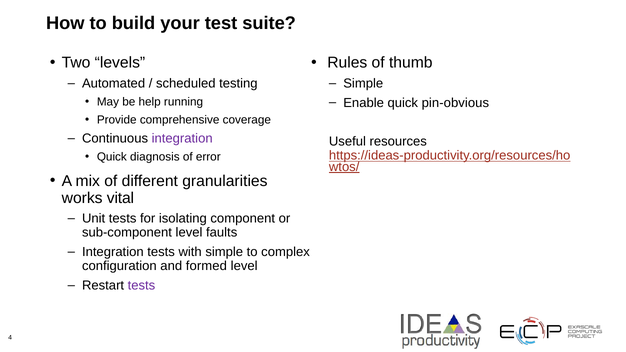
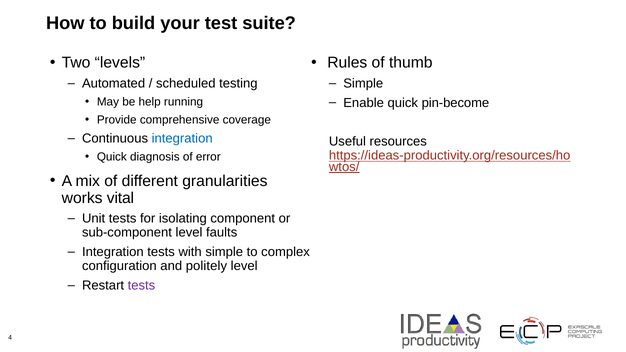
pin-obvious: pin-obvious -> pin-become (455, 103)
integration colour: purple -> blue (182, 139)
formed: formed -> politely (206, 266)
